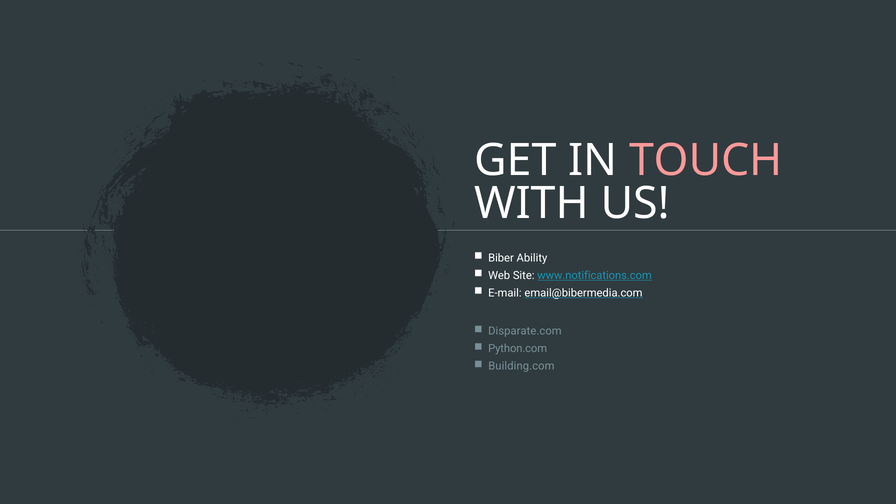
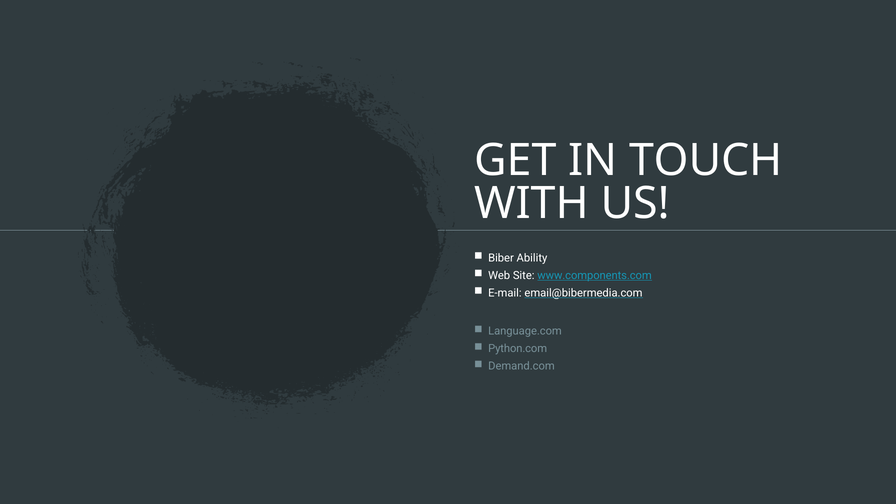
TOUCH colour: pink -> white (706, 160)
www.notifications.com: www.notifications.com -> www.components.com (595, 275)
Disparate.com: Disparate.com -> Language.com (525, 331)
Building.com: Building.com -> Demand.com (521, 366)
